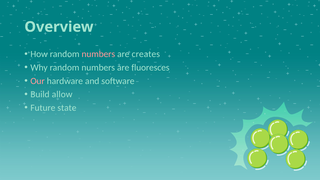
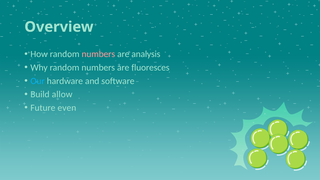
creates: creates -> analysis (146, 54)
Our colour: pink -> light blue (38, 81)
state: state -> even (67, 108)
